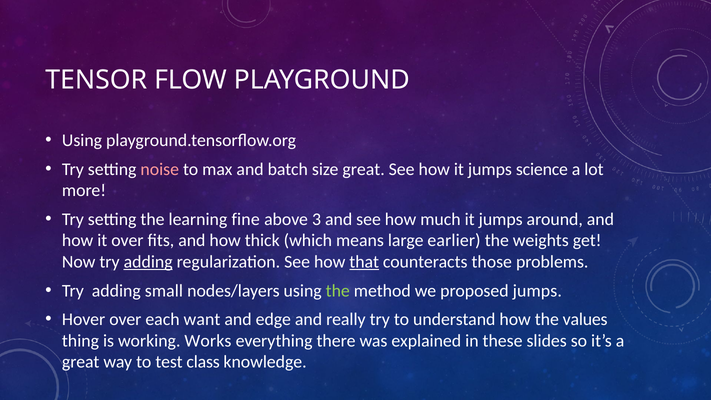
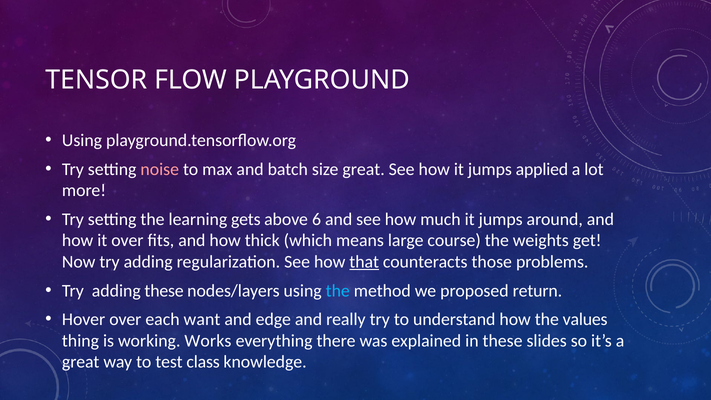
science: science -> applied (542, 169)
fine: fine -> gets (246, 219)
3: 3 -> 6 (317, 219)
earlier: earlier -> course (454, 241)
adding underline: present -> none (148, 262)
adding small: small -> these (164, 291)
the colour: light green -> light blue (338, 291)
proposed jumps: jumps -> return (537, 291)
